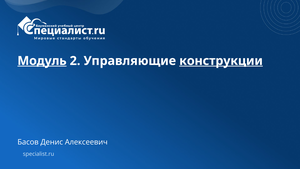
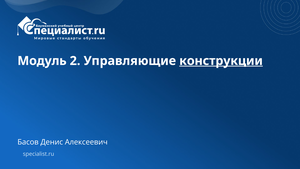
Модуль underline: present -> none (42, 61)
